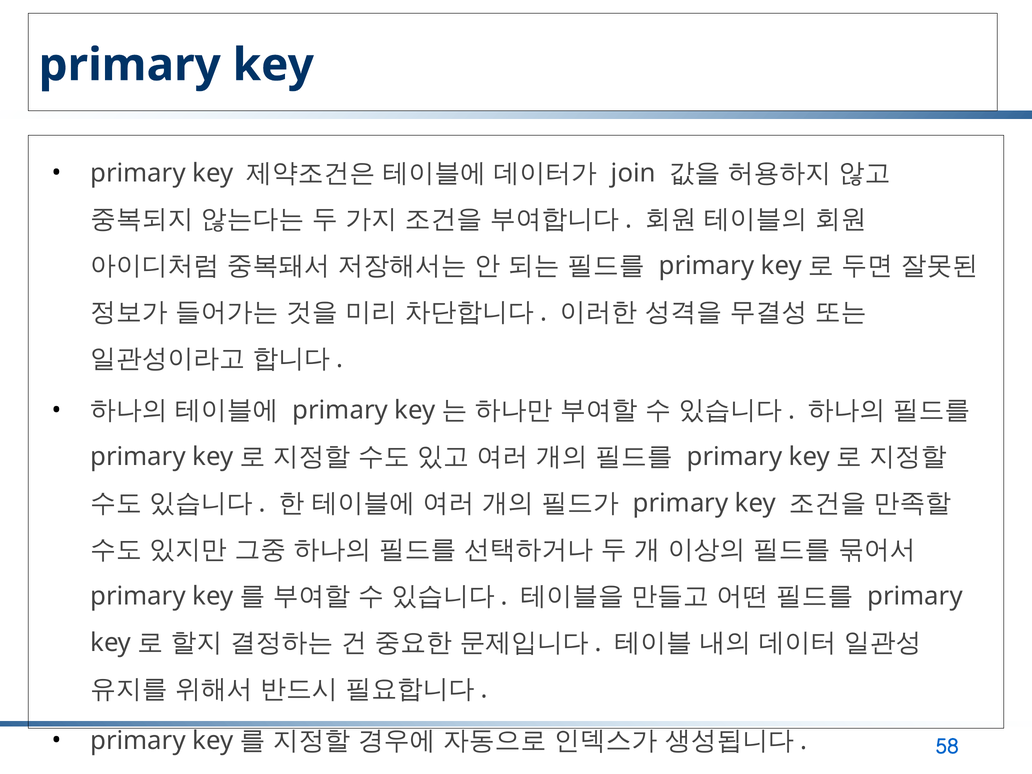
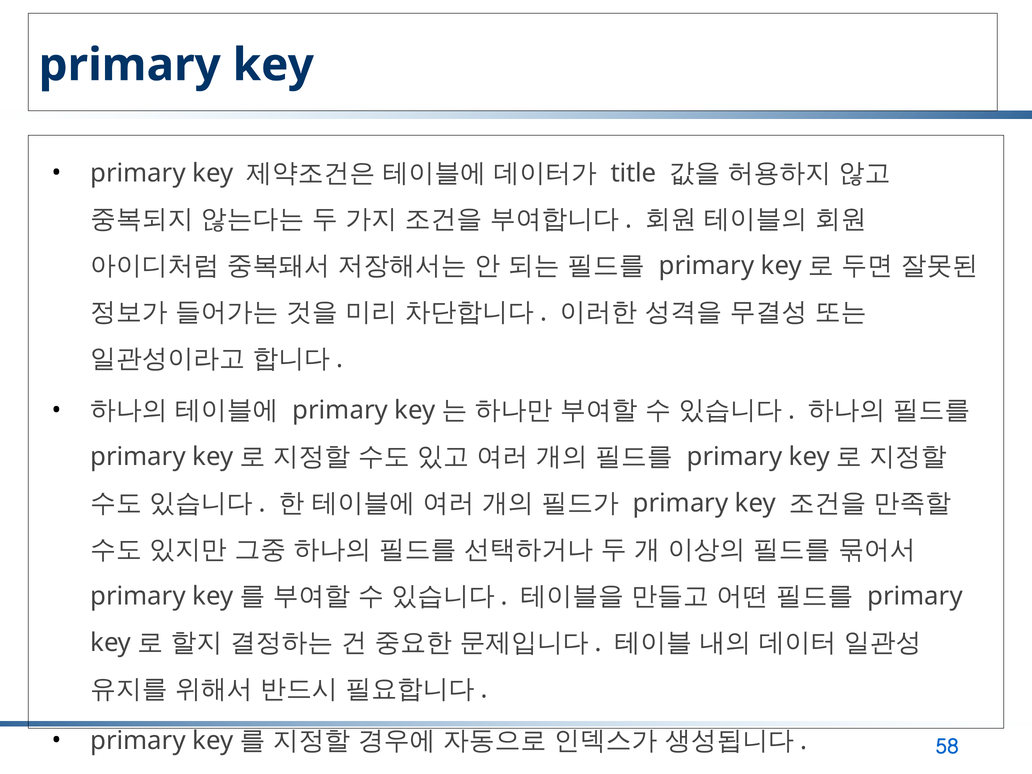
join: join -> title (634, 173)
